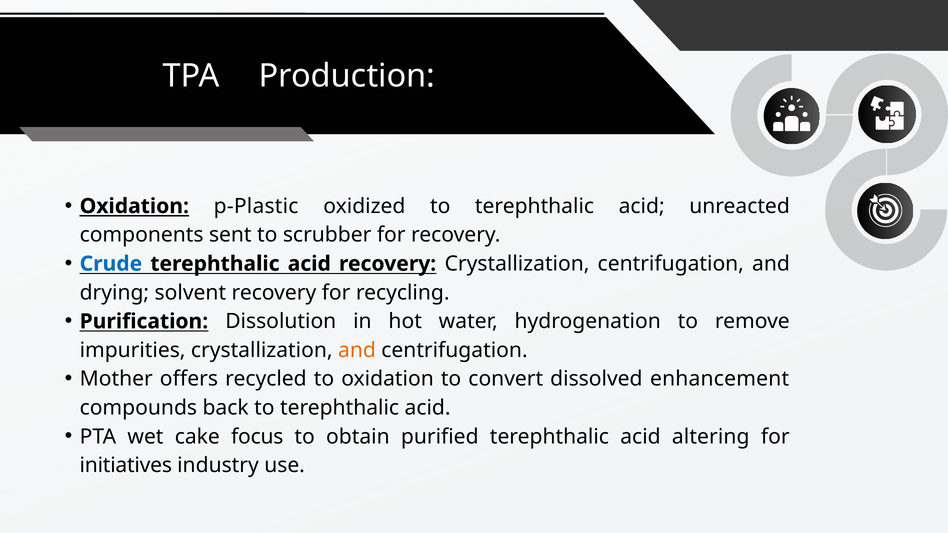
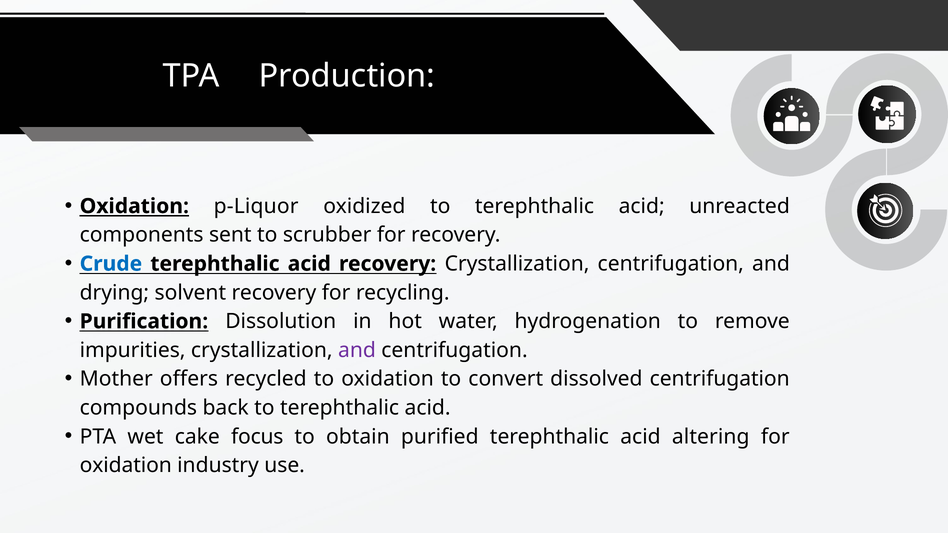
p-Plastic: p-Plastic -> p-Liquor (256, 206)
and colour: orange -> purple (357, 350)
dissolved enhancement: enhancement -> centrifugation (720, 379)
initiatives: initiatives -> oxidation (126, 466)
